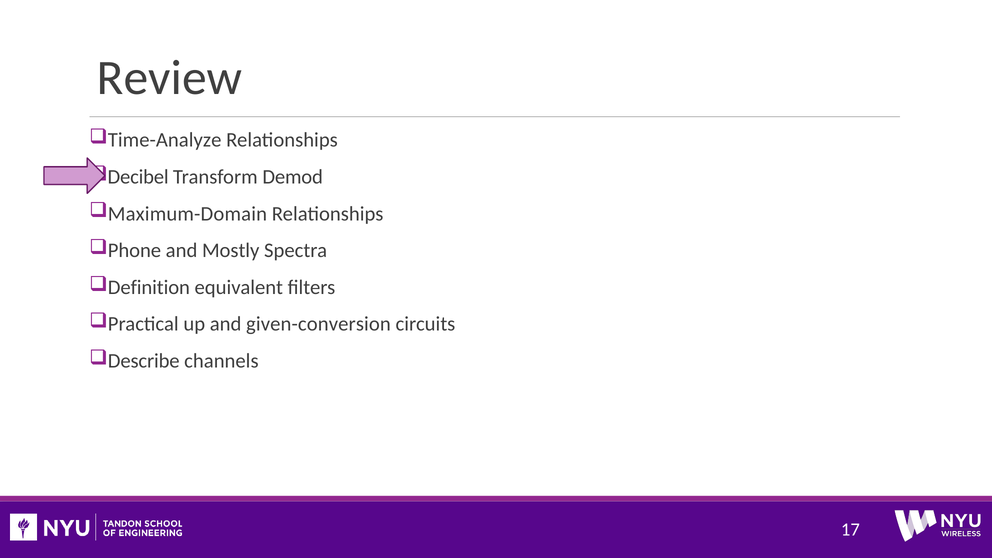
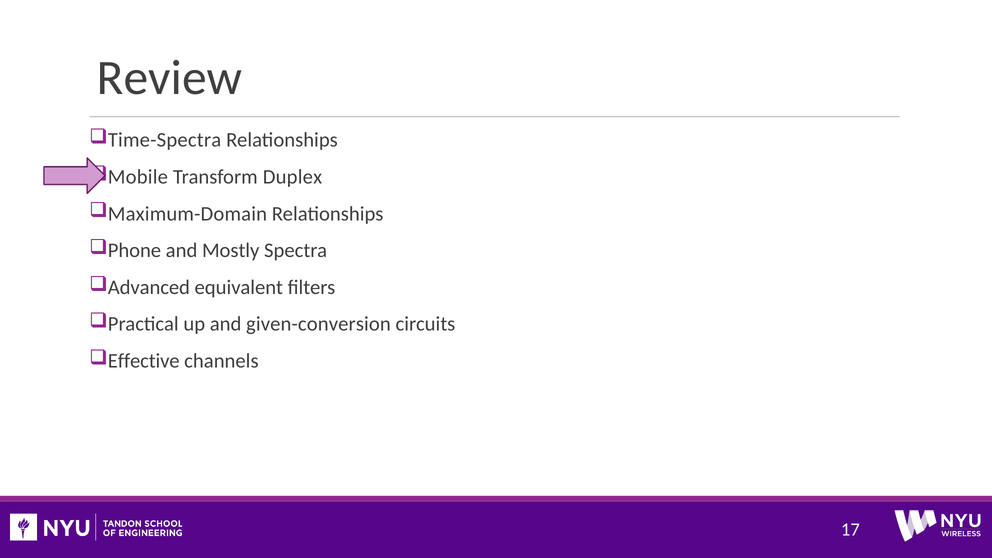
Time-Analyze: Time-Analyze -> Time-Spectra (165, 140)
Decibel: Decibel -> Mobile (138, 177)
Demod: Demod -> Duplex (292, 177)
Definition: Definition -> Advanced (149, 287)
Describe: Describe -> Effective (144, 361)
